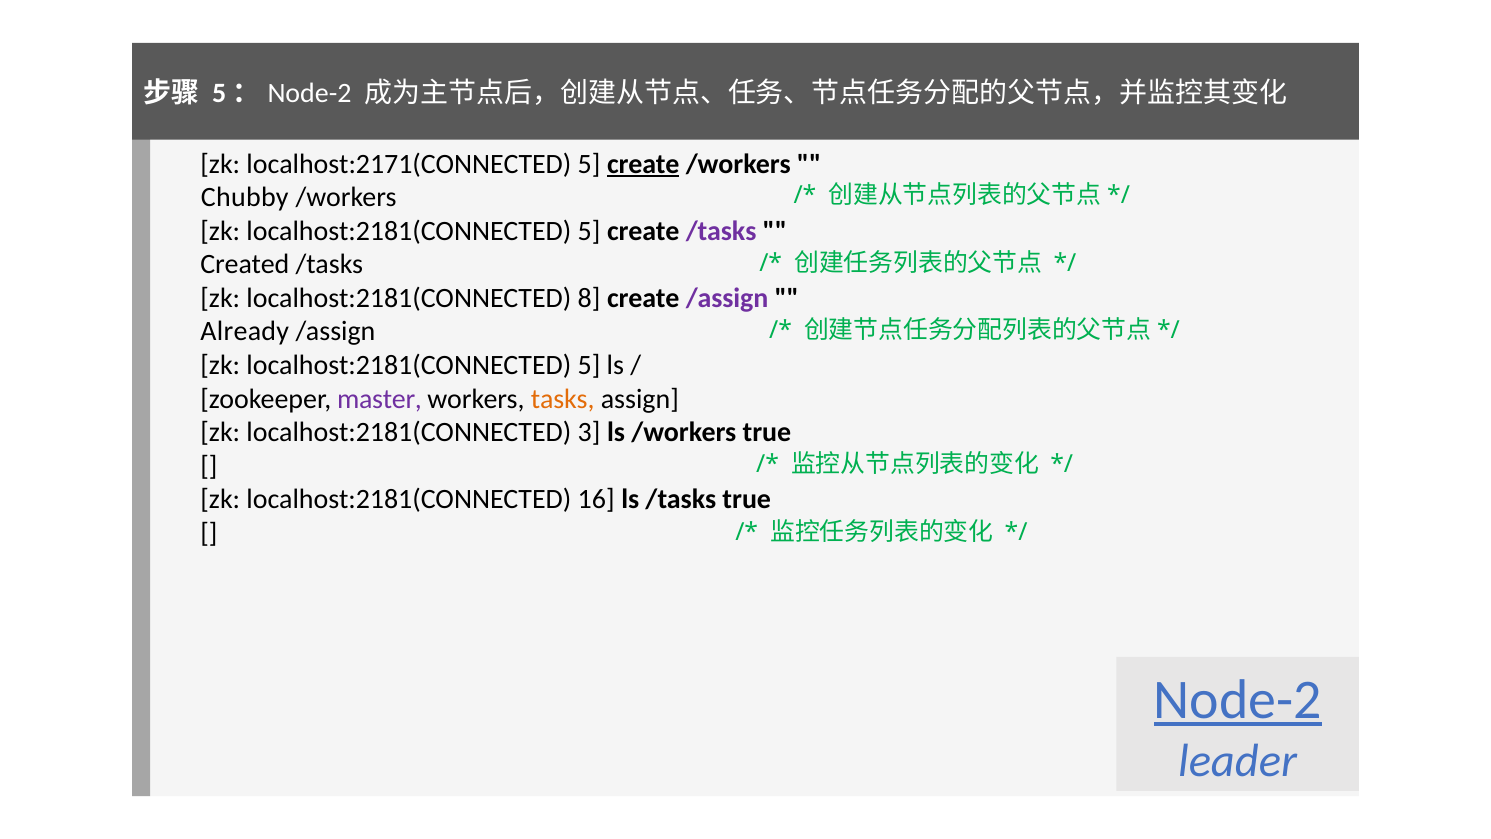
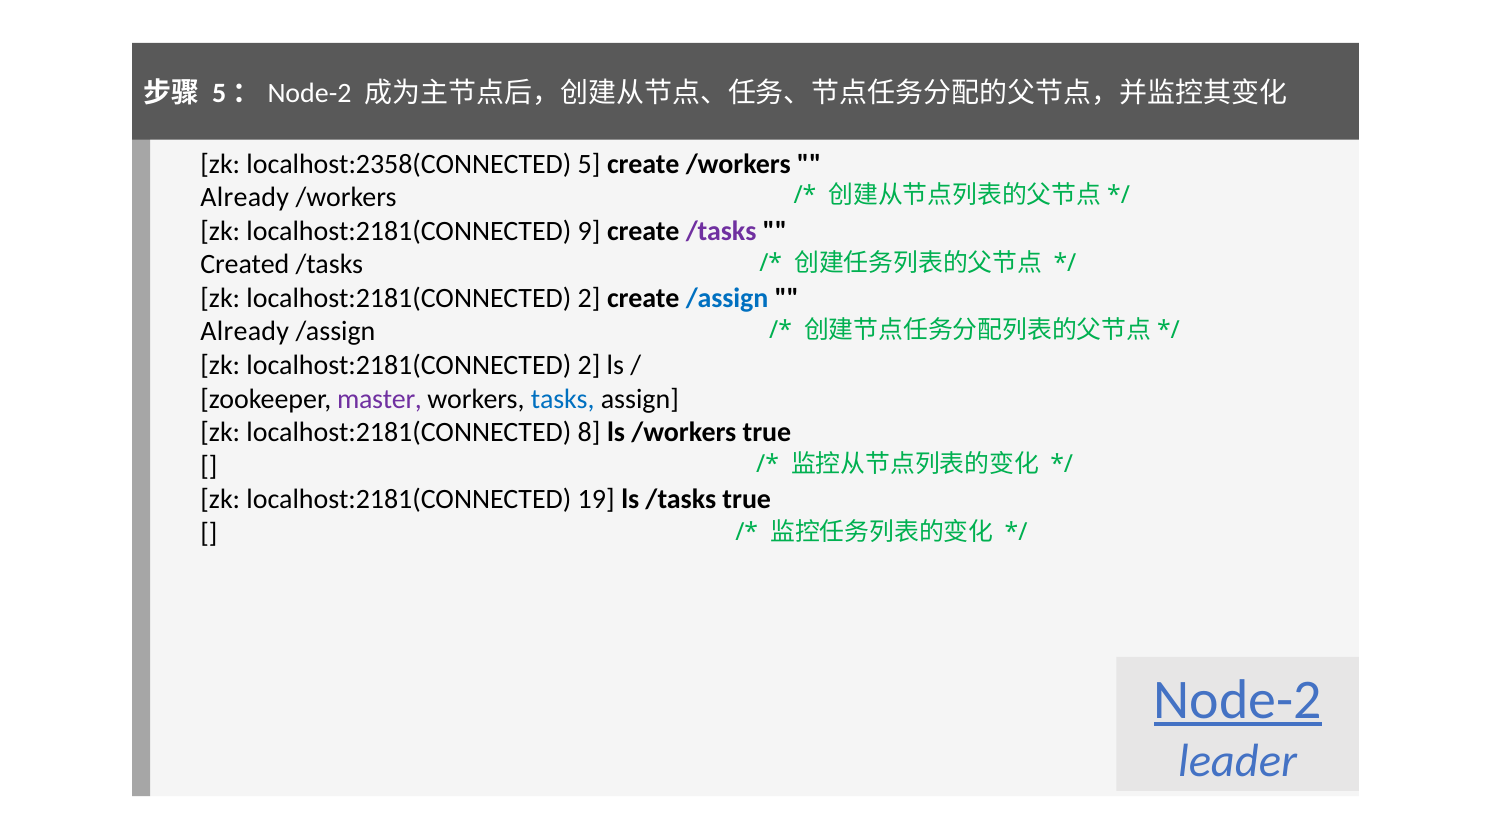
localhost:2171(CONNECTED: localhost:2171(CONNECTED -> localhost:2358(CONNECTED (409, 164)
create underline: present -> none (643, 164)
Chubby: Chubby -> Already (245, 197)
5: 5 -> 9 (589, 231)
8: 8 -> 2 (589, 298)
/assign colour: purple -> blue (727, 298)
5: 5 -> 2 (589, 365)
tasks colour: orange -> blue (563, 399)
3: 3 -> 8 (589, 432)
16: 16 -> 19 (596, 499)
